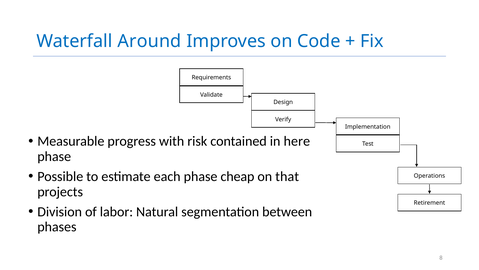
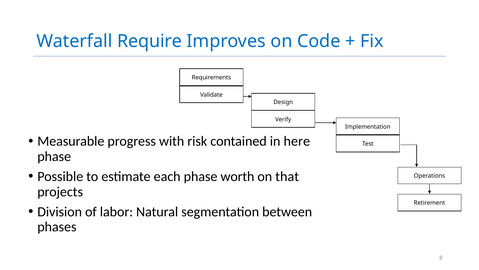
Around: Around -> Require (150, 41)
cheap: cheap -> worth (237, 176)
